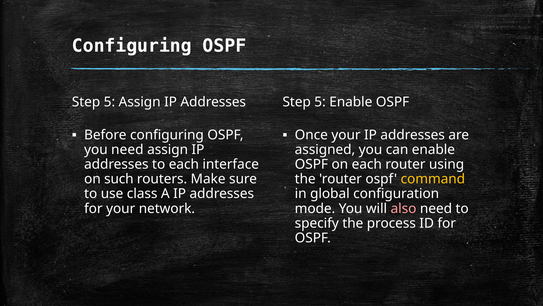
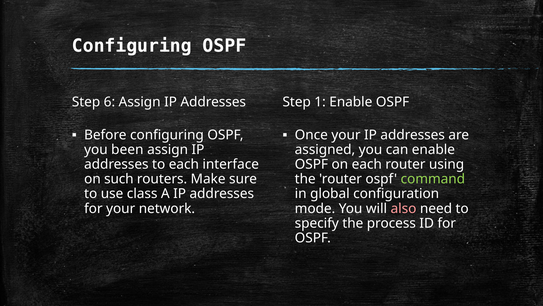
5: 5 -> 6 (109, 102)
5: 5 -> 1 (320, 102)
you need: need -> been (127, 150)
command colour: yellow -> light green (433, 179)
